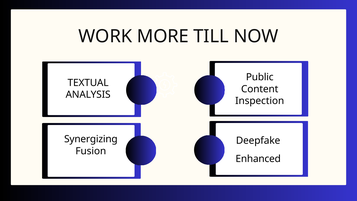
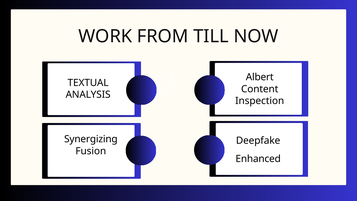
MORE: MORE -> FROM (163, 36)
Public: Public -> Albert (260, 77)
